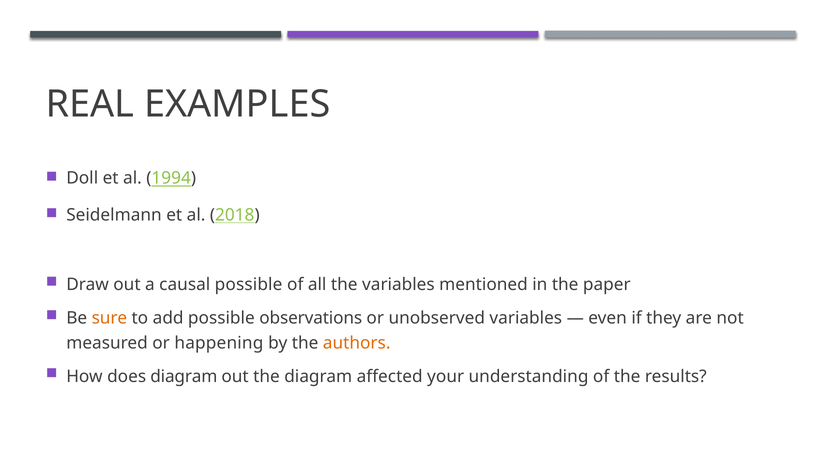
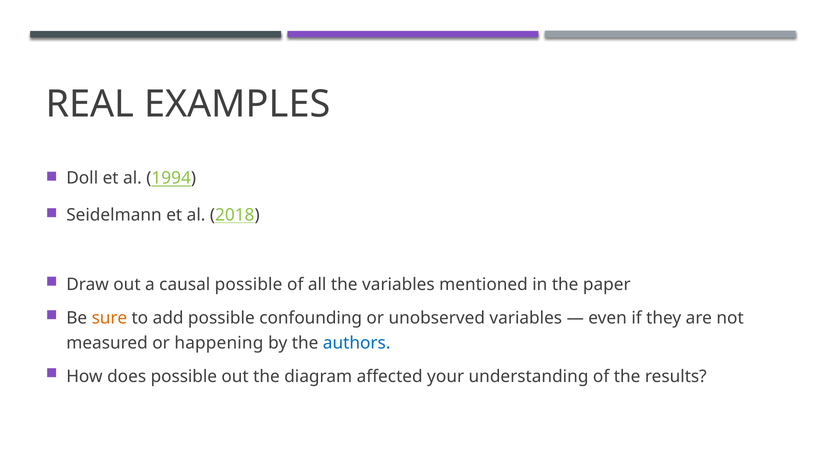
observations: observations -> confounding (311, 318)
authors colour: orange -> blue (357, 343)
does diagram: diagram -> possible (184, 376)
